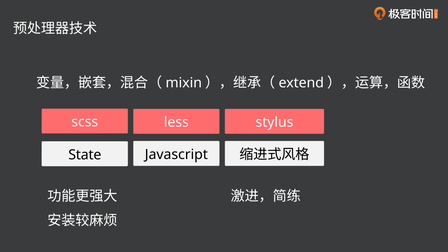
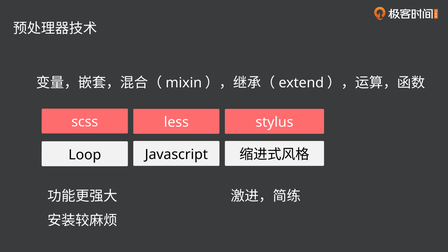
State: State -> Loop (85, 155)
